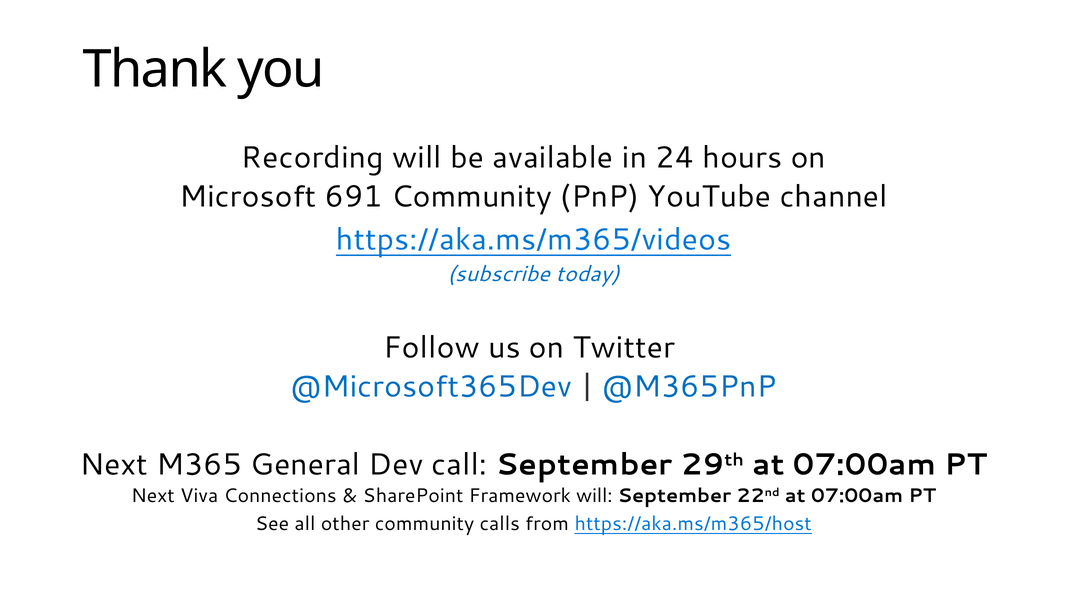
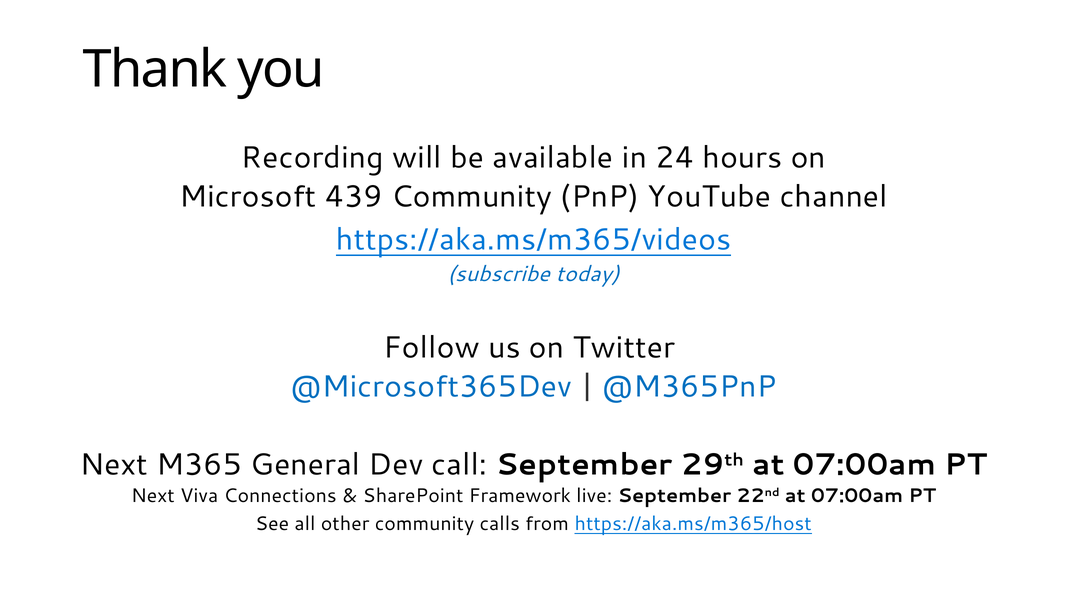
691: 691 -> 439 (354, 197)
Framework will: will -> live (594, 496)
